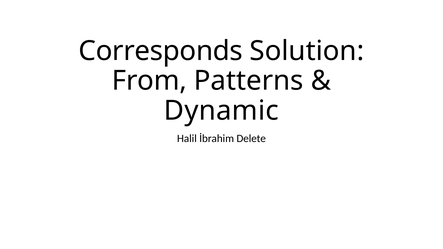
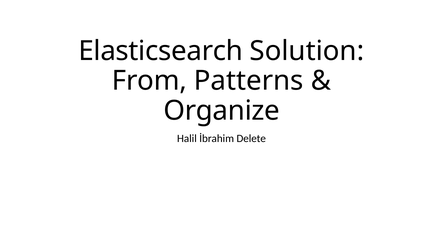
Corresponds: Corresponds -> Elasticsearch (161, 51)
Dynamic: Dynamic -> Organize (222, 111)
